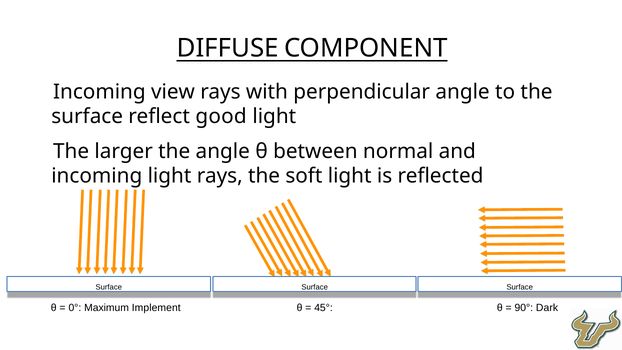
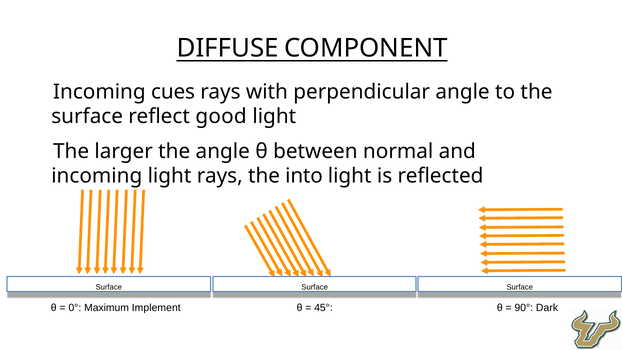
view: view -> cues (173, 92)
soft: soft -> into (304, 176)
